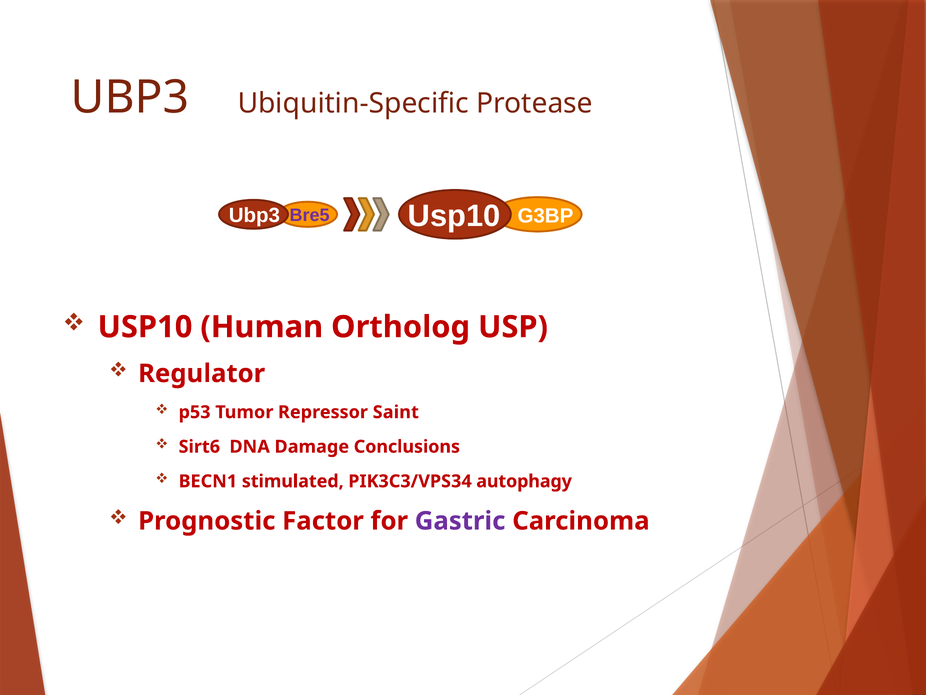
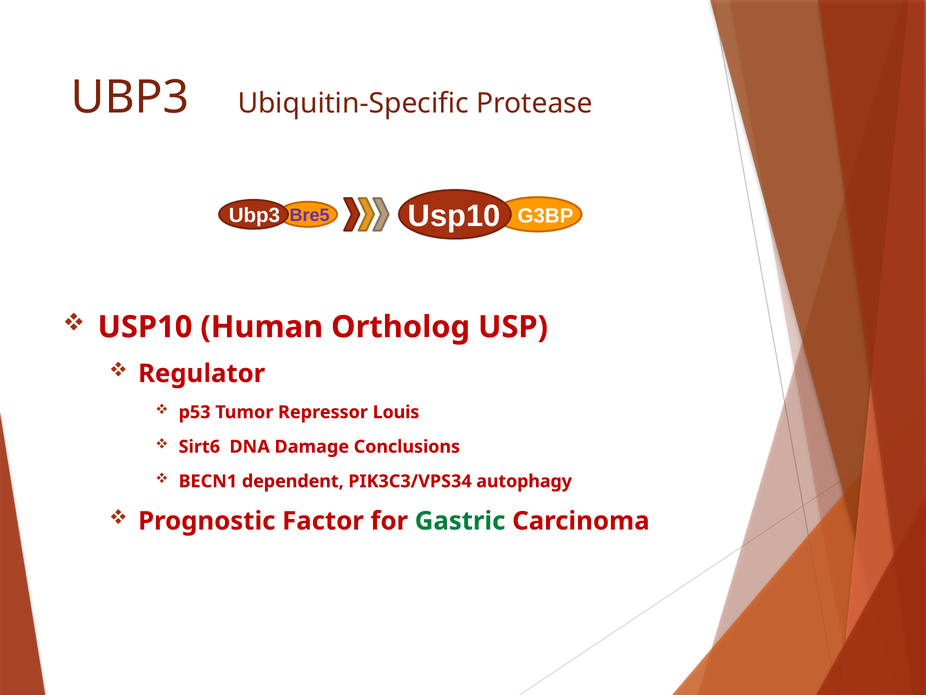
Saint: Saint -> Louis (396, 412)
stimulated: stimulated -> dependent (293, 481)
Gastric colour: purple -> green (460, 521)
